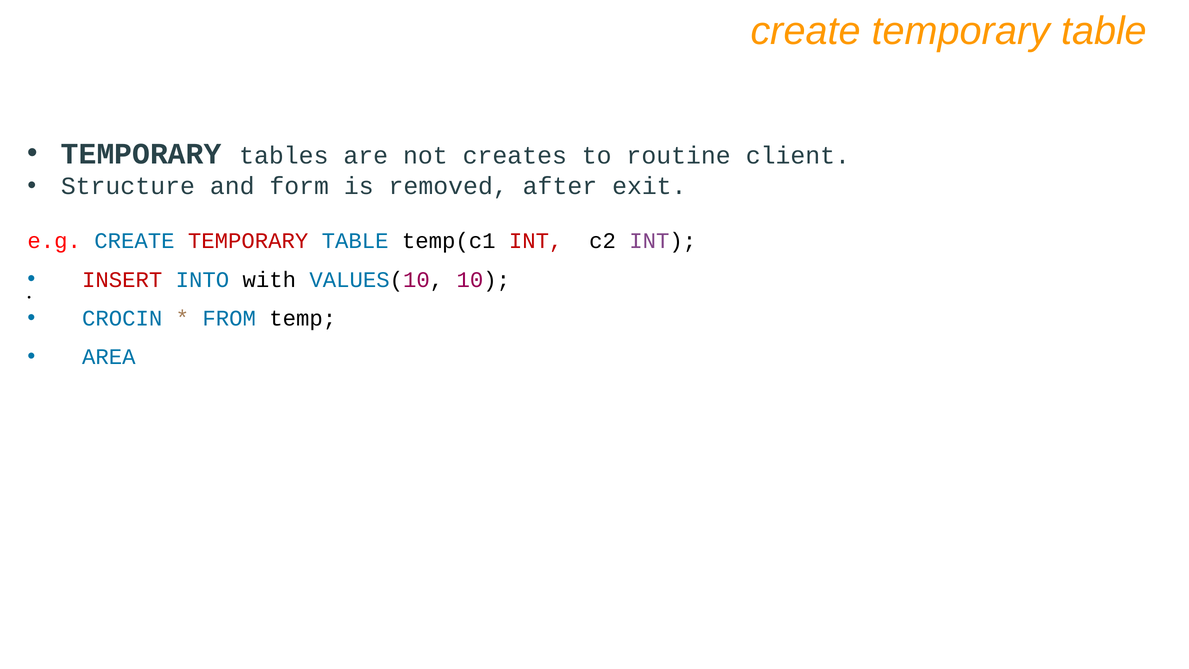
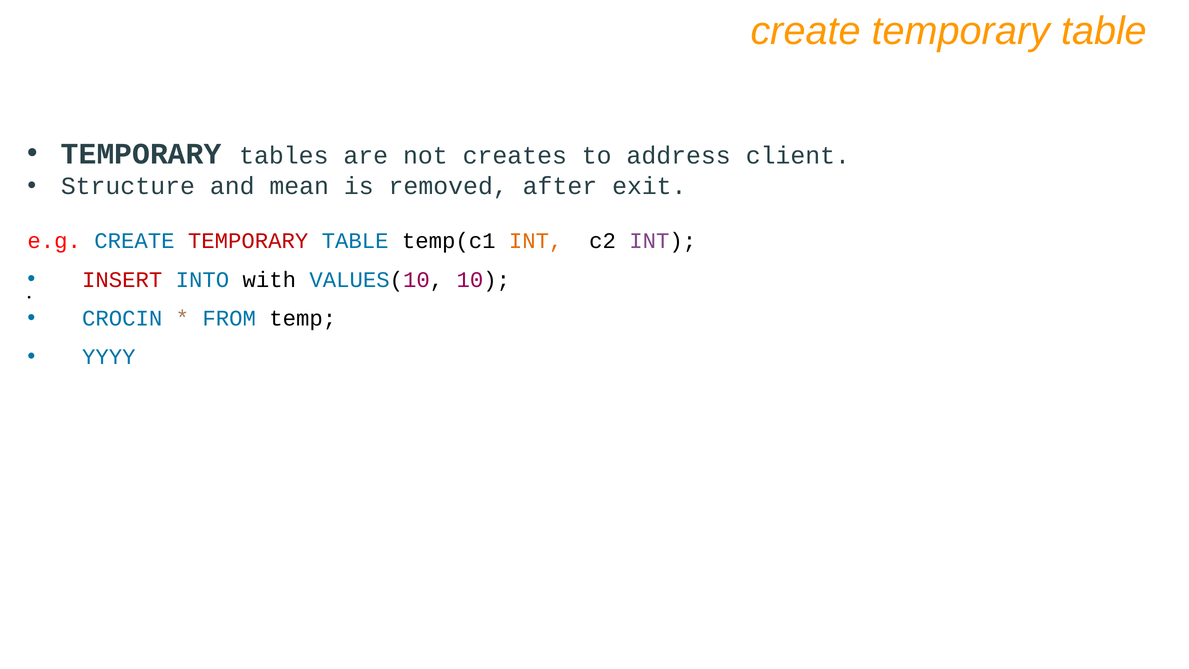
routine: routine -> address (679, 155)
form: form -> mean (299, 186)
INT colour: red -> orange (536, 241)
AREA: AREA -> YYYY (109, 357)
